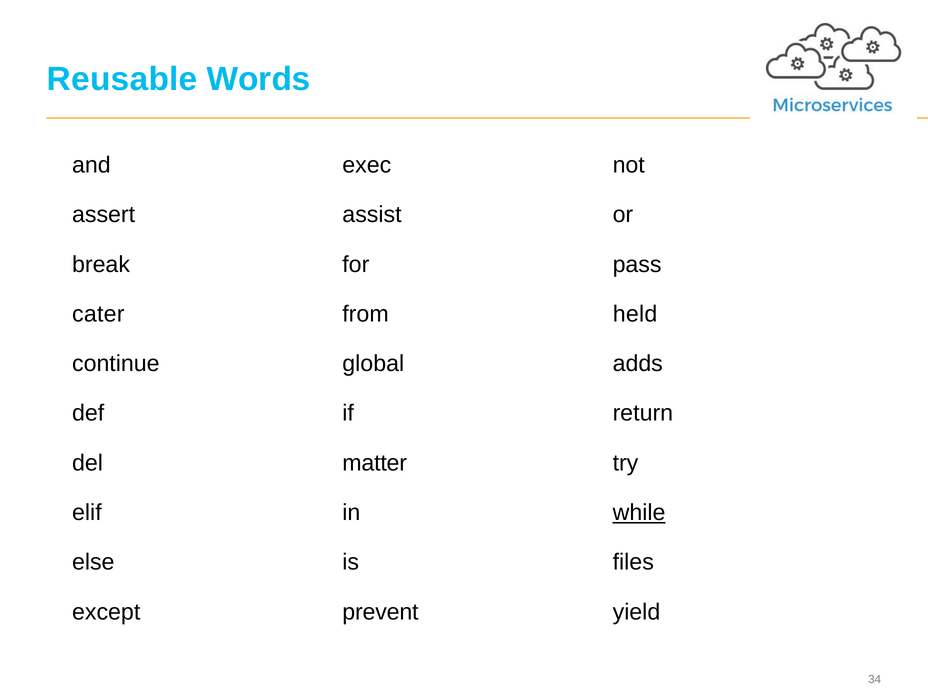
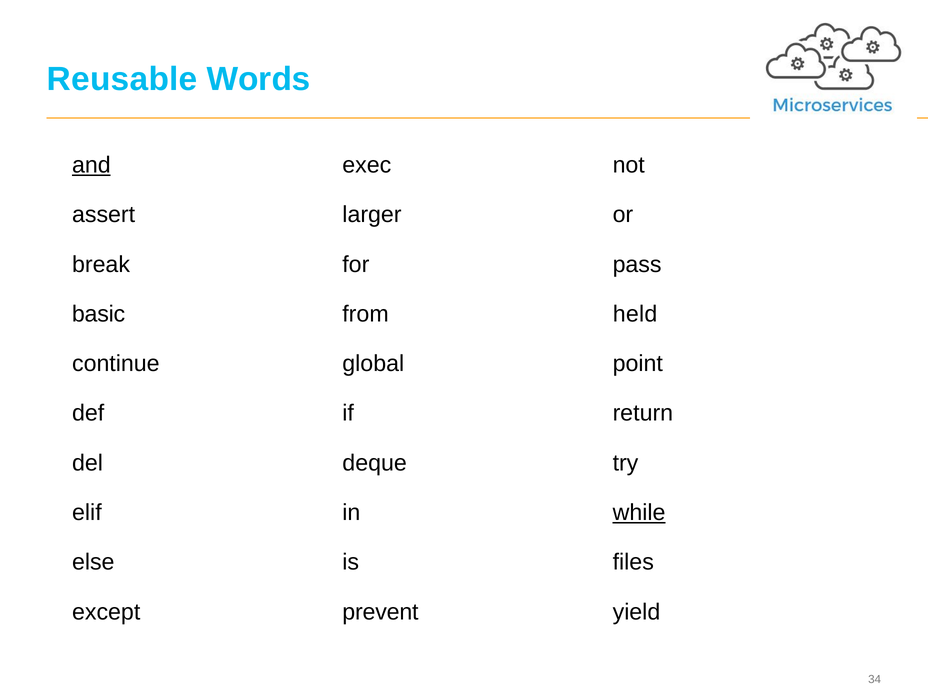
and underline: none -> present (91, 165)
assist: assist -> larger (372, 215)
cater: cater -> basic (99, 314)
adds: adds -> point (638, 364)
matter: matter -> deque (375, 463)
